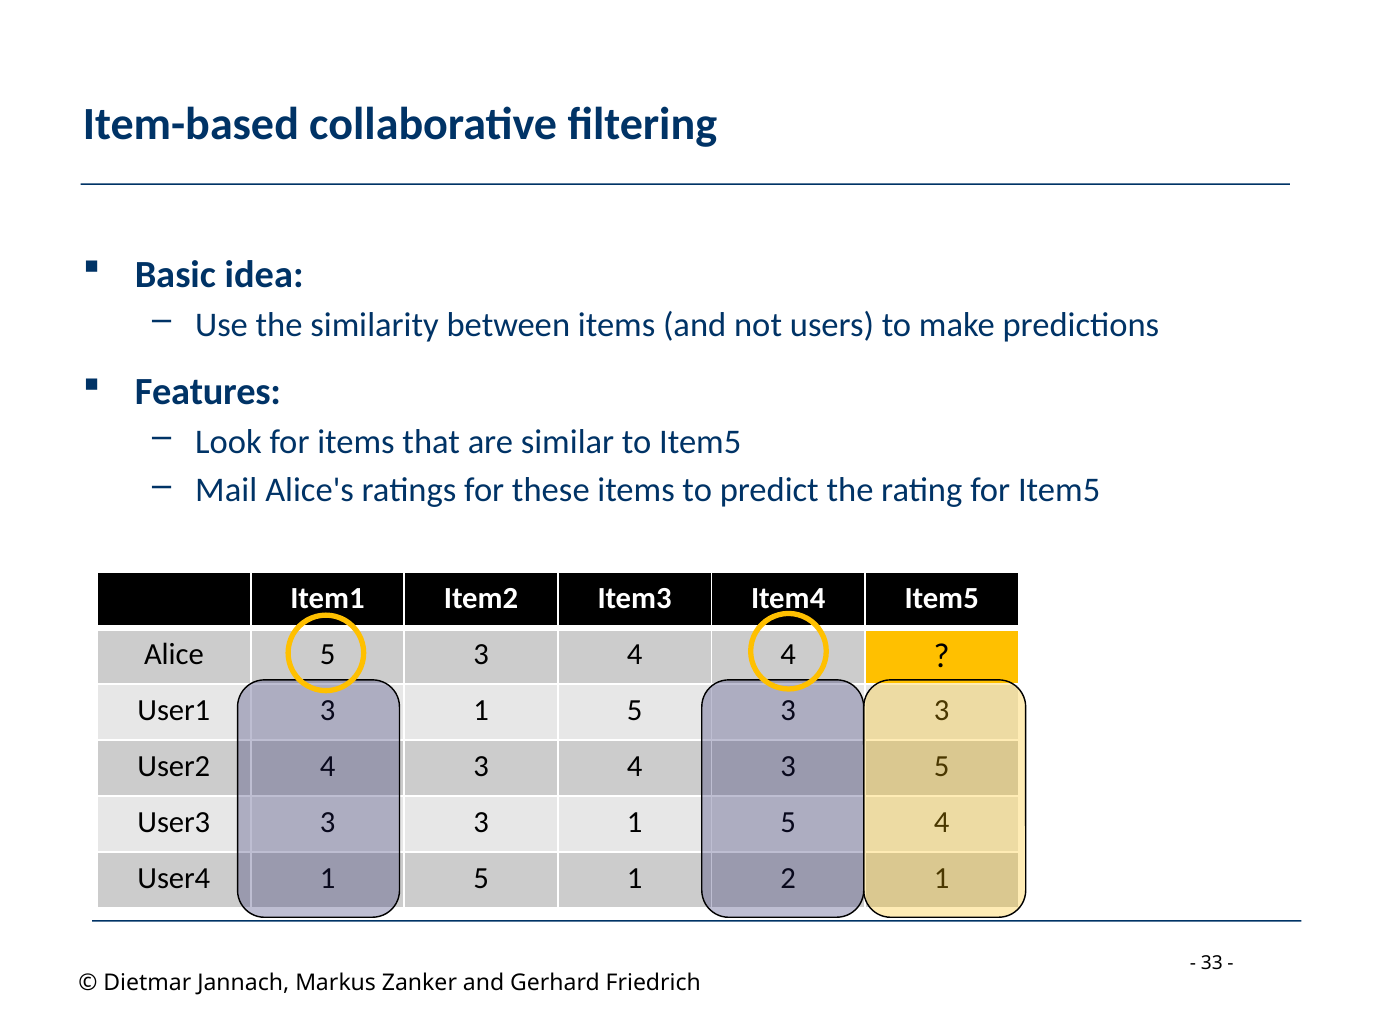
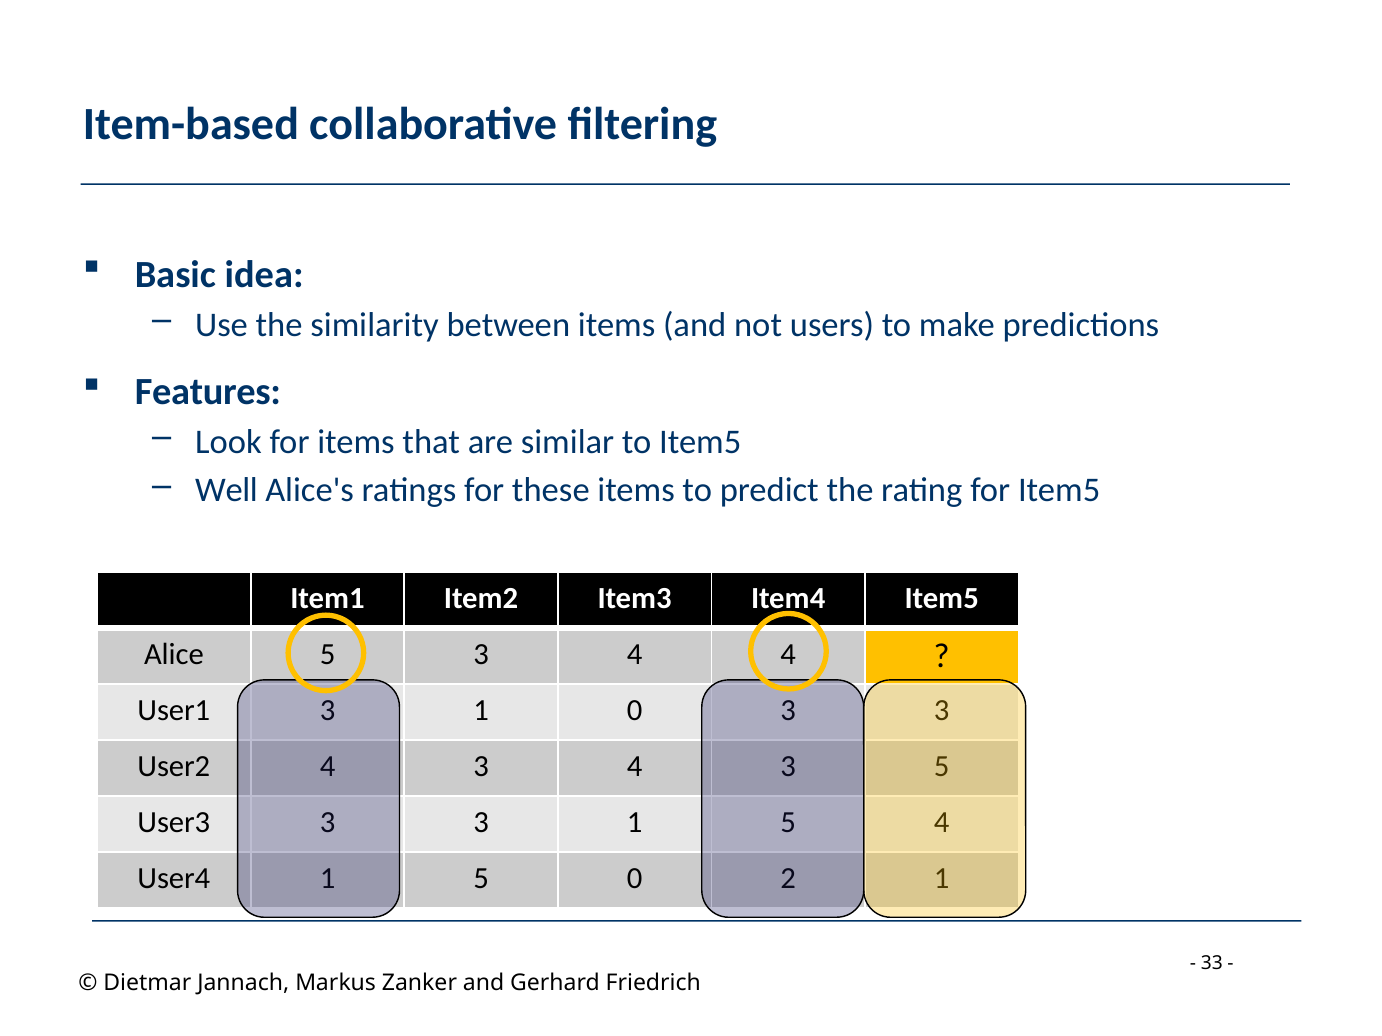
Mail: Mail -> Well (227, 491)
5: 5 -> 0 (635, 710)
5 1: 1 -> 0 (635, 878)
